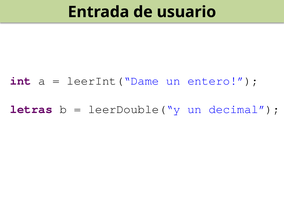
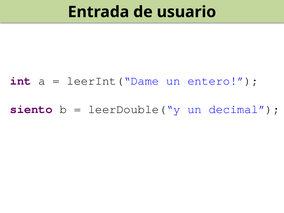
letras: letras -> siento (31, 109)
